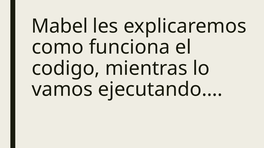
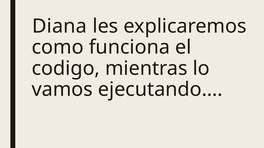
Mabel: Mabel -> Diana (59, 26)
